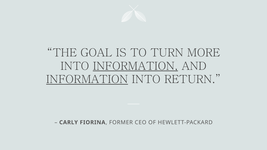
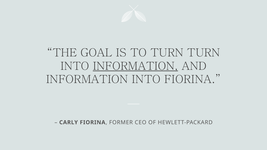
TURN MORE: MORE -> TURN (204, 53)
INFORMATION underline: present -> none (87, 80)
INTO RETURN: RETURN -> FIORINA (193, 80)
